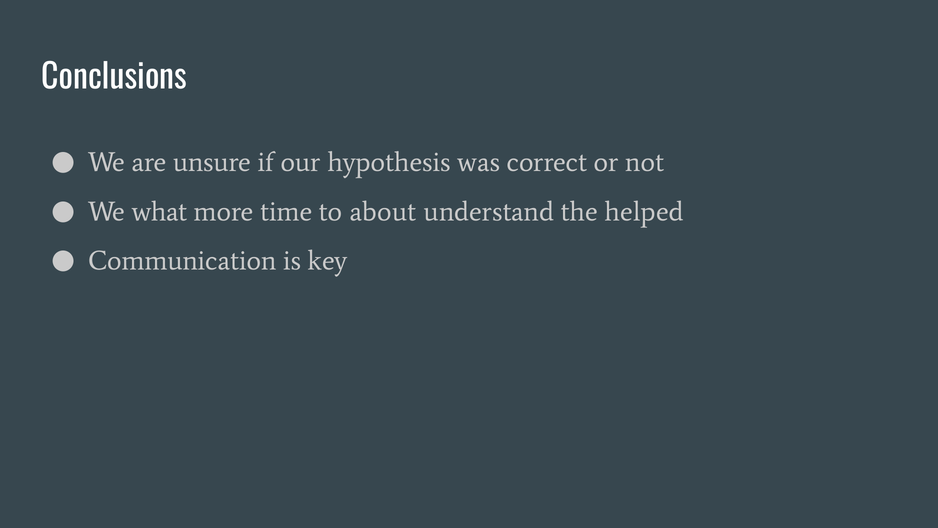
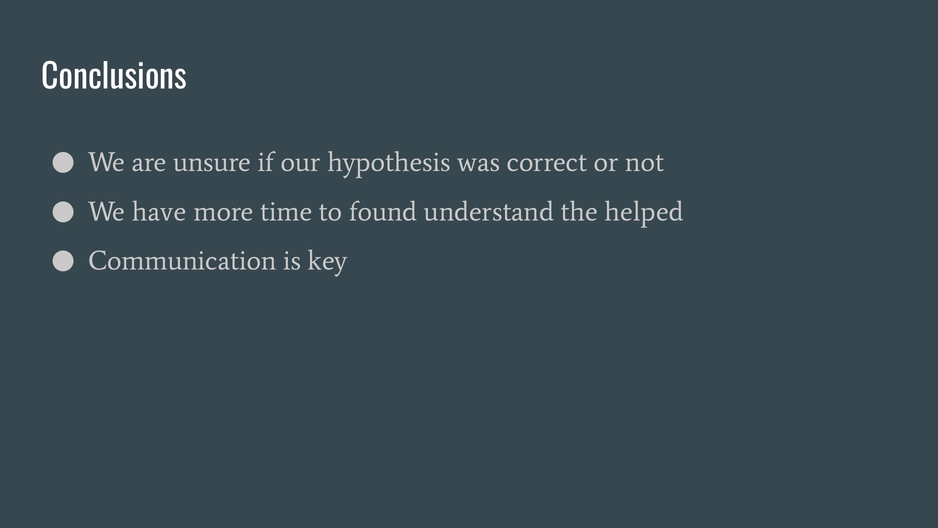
what: what -> have (159, 212)
about: about -> found (383, 212)
